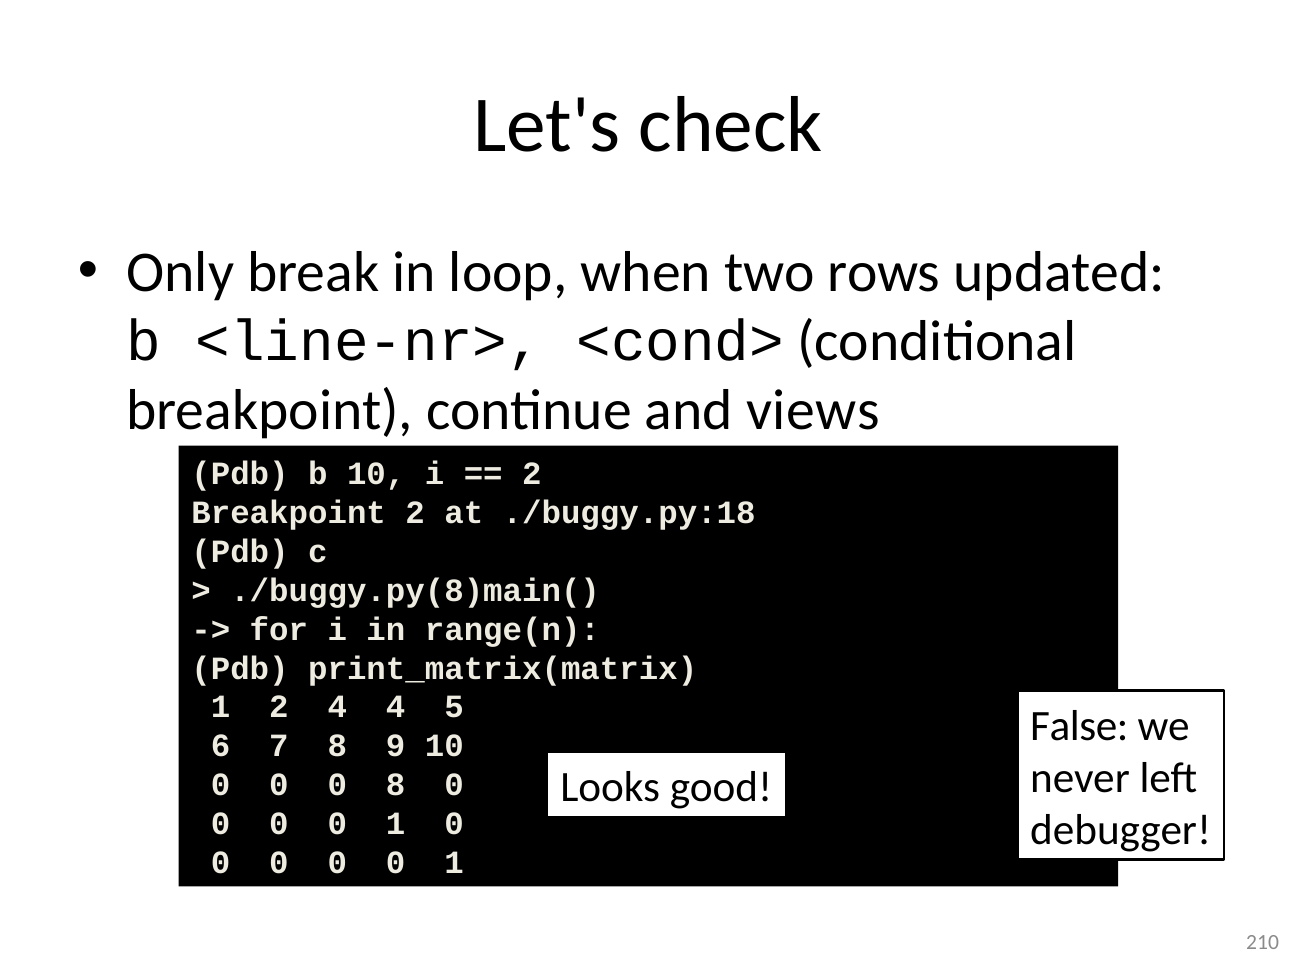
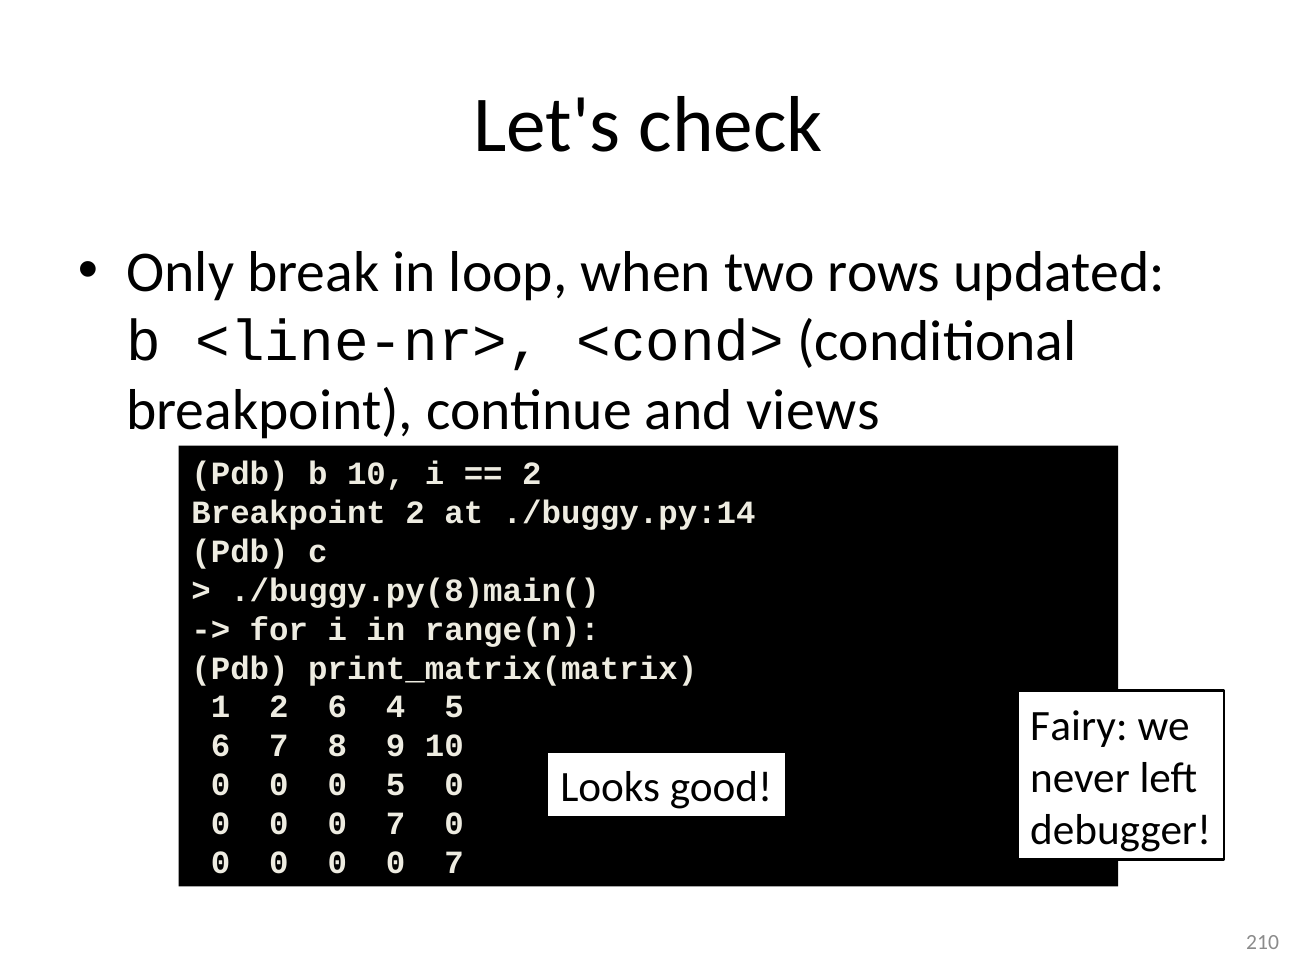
./buggy.py:18: ./buggy.py:18 -> ./buggy.py:14 (629, 512)
2 4: 4 -> 6 (337, 707)
False: False -> Fairy (1079, 726)
0 8: 8 -> 5 (396, 785)
1: 1 -> 7 (396, 824)
1: 1 -> 7 (454, 863)
